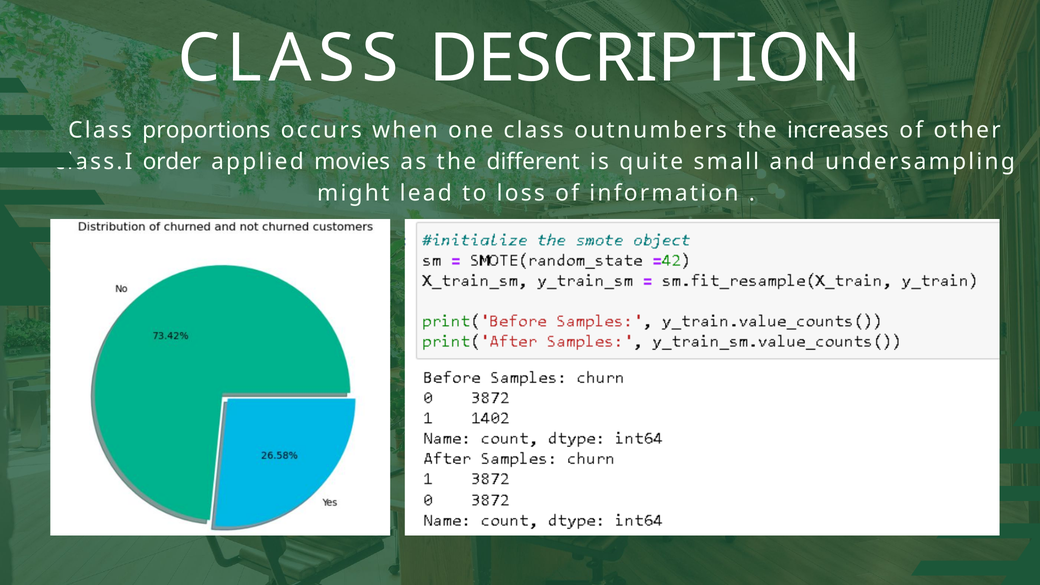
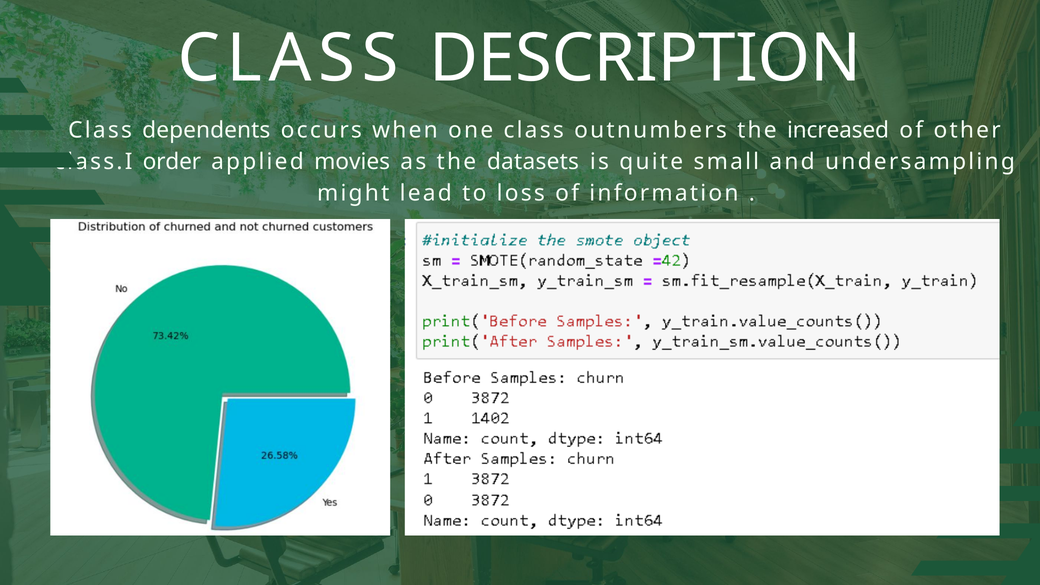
proportions: proportions -> dependents (206, 130)
increases: increases -> increased (838, 130)
different: different -> datasets (533, 162)
